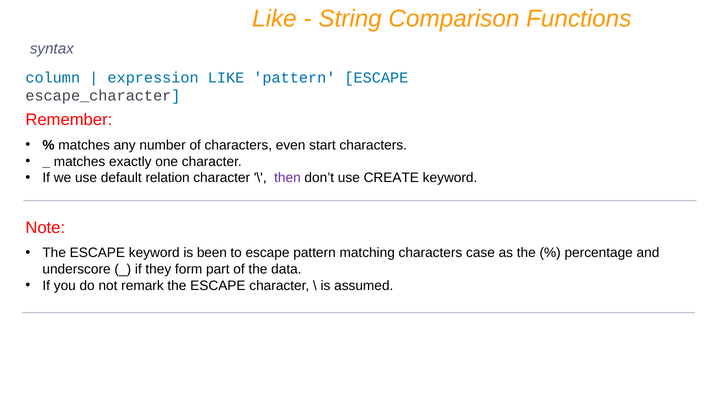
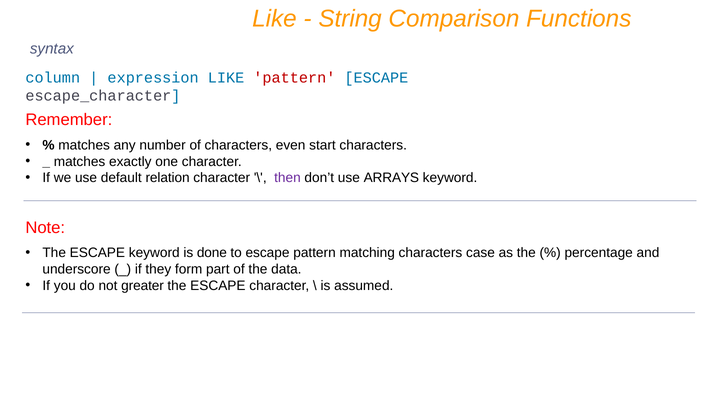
pattern colour: blue -> red (294, 78)
CREATE: CREATE -> ARRAYS (391, 178)
been: been -> done (212, 252)
remark: remark -> greater (143, 285)
